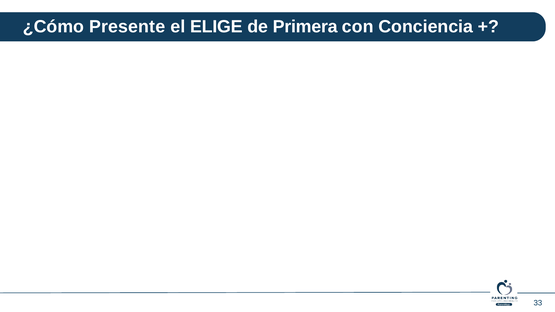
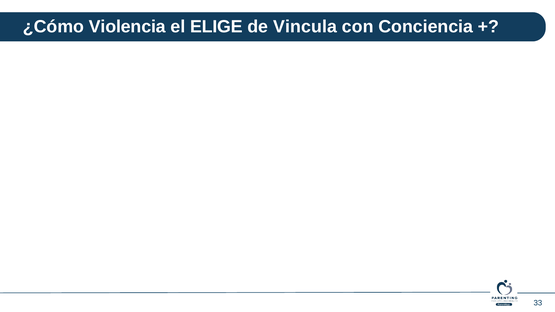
Presente: Presente -> Violencia (127, 27)
Primera: Primera -> Vincula (305, 27)
